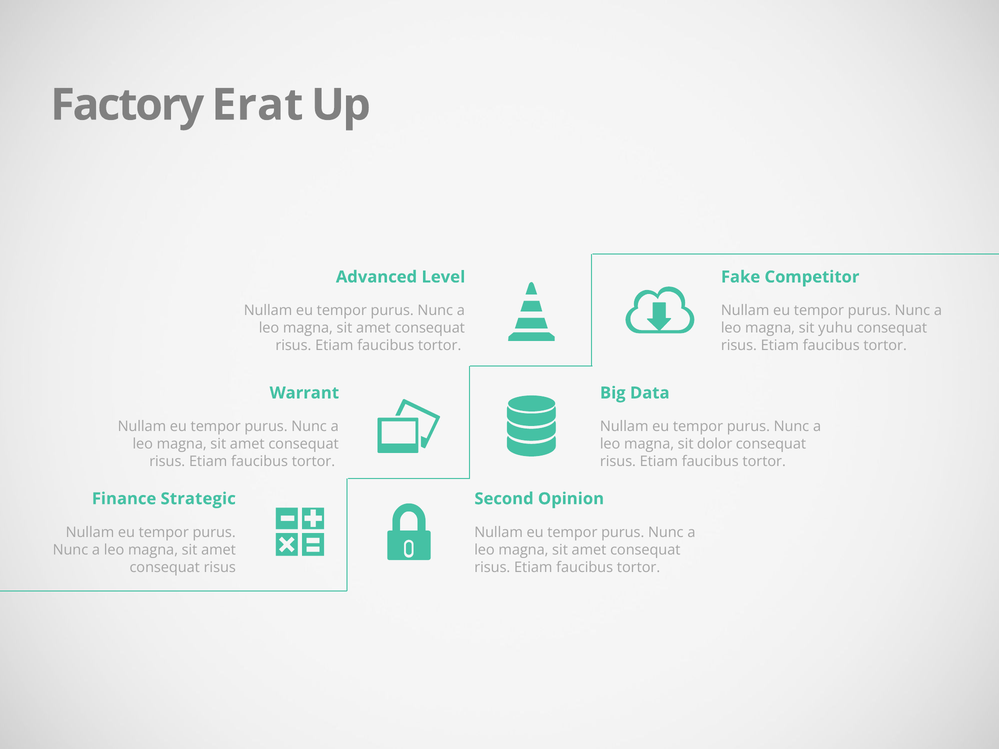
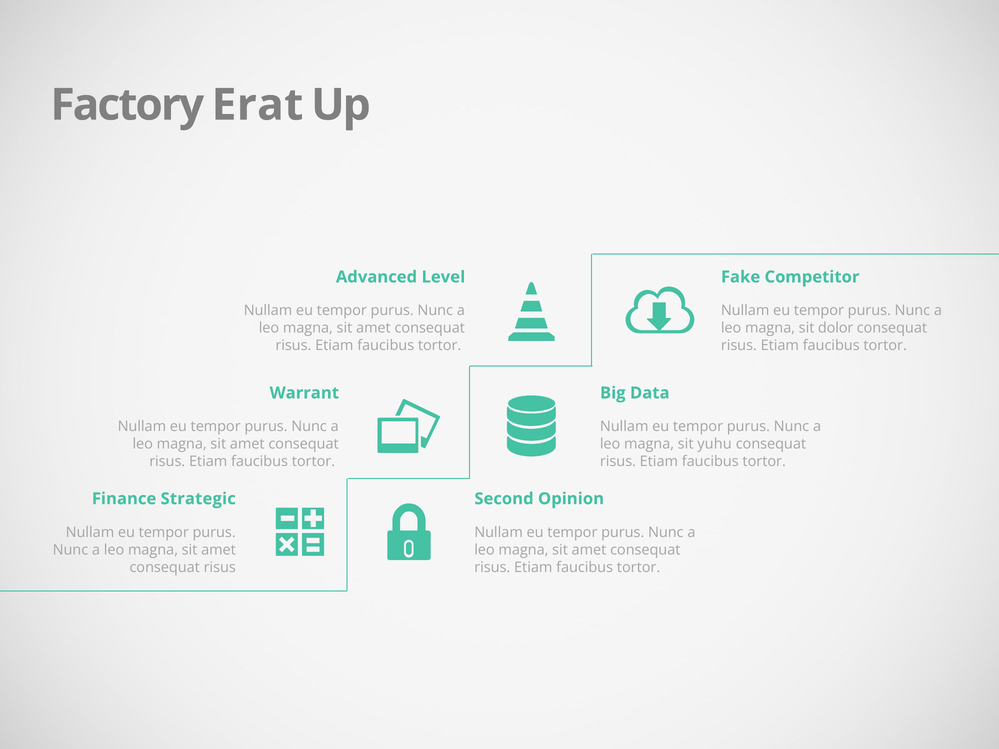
yuhu: yuhu -> dolor (836, 328)
dolor: dolor -> yuhu (715, 444)
